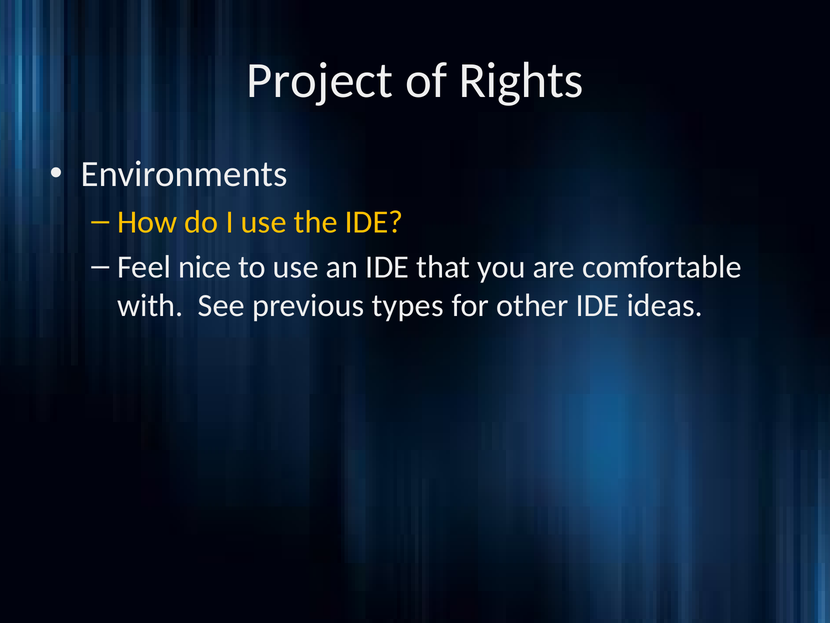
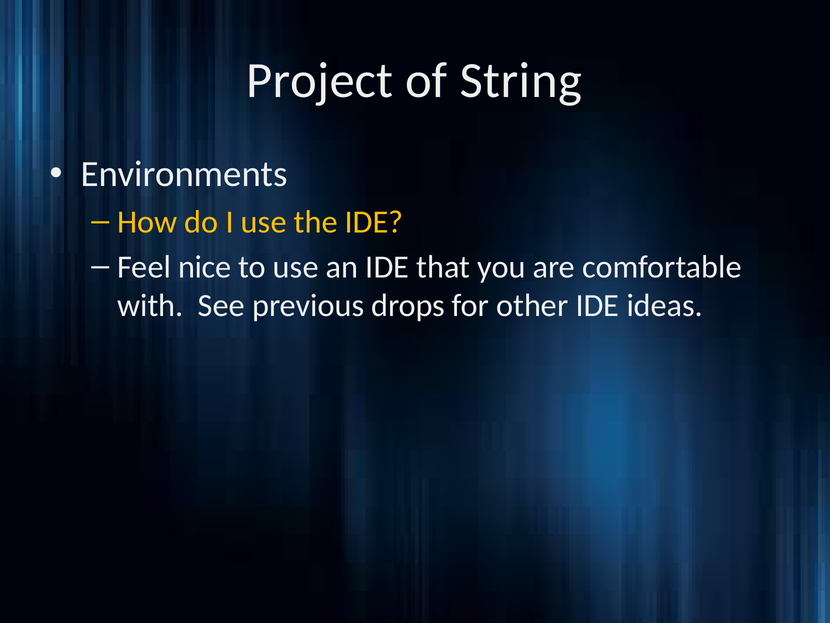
Rights: Rights -> String (521, 80)
types: types -> drops (408, 306)
